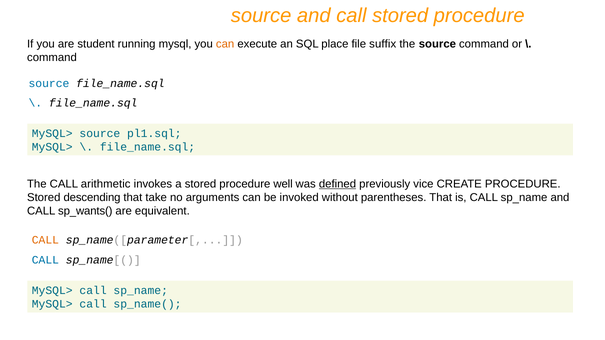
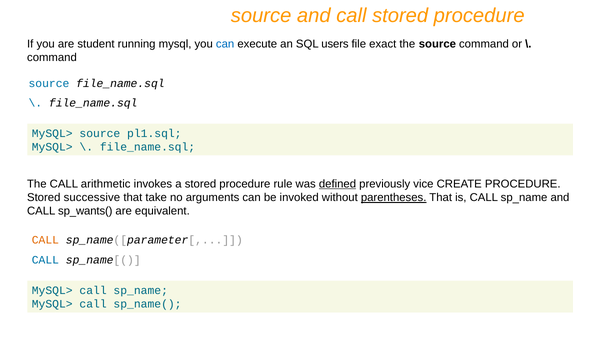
can colour: orange -> blue (225, 44)
place: place -> users (335, 44)
suffix: suffix -> exact (383, 44)
well: well -> rule (283, 184)
descending: descending -> successive (92, 198)
parentheses underline: none -> present (394, 198)
